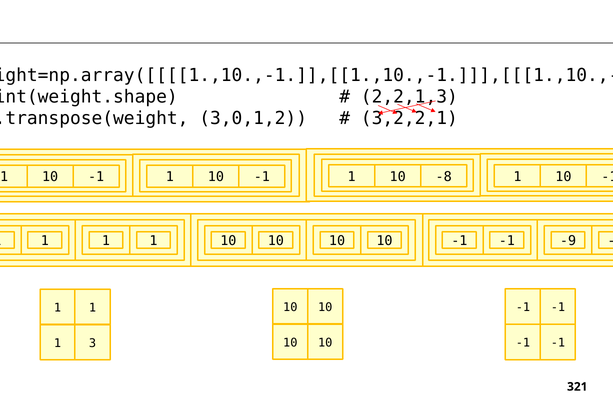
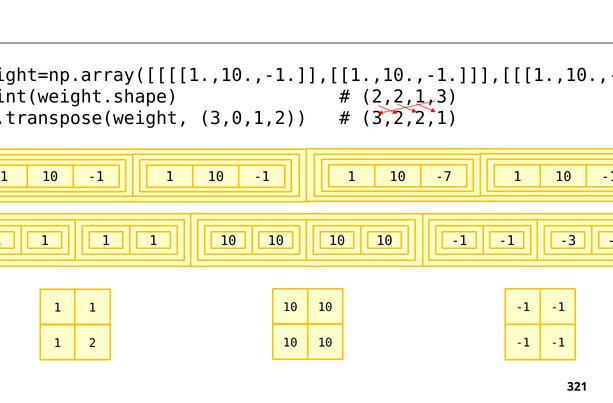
-8: -8 -> -7 (444, 176)
-9: -9 -> -3 (568, 241)
3: 3 -> 2 (93, 343)
